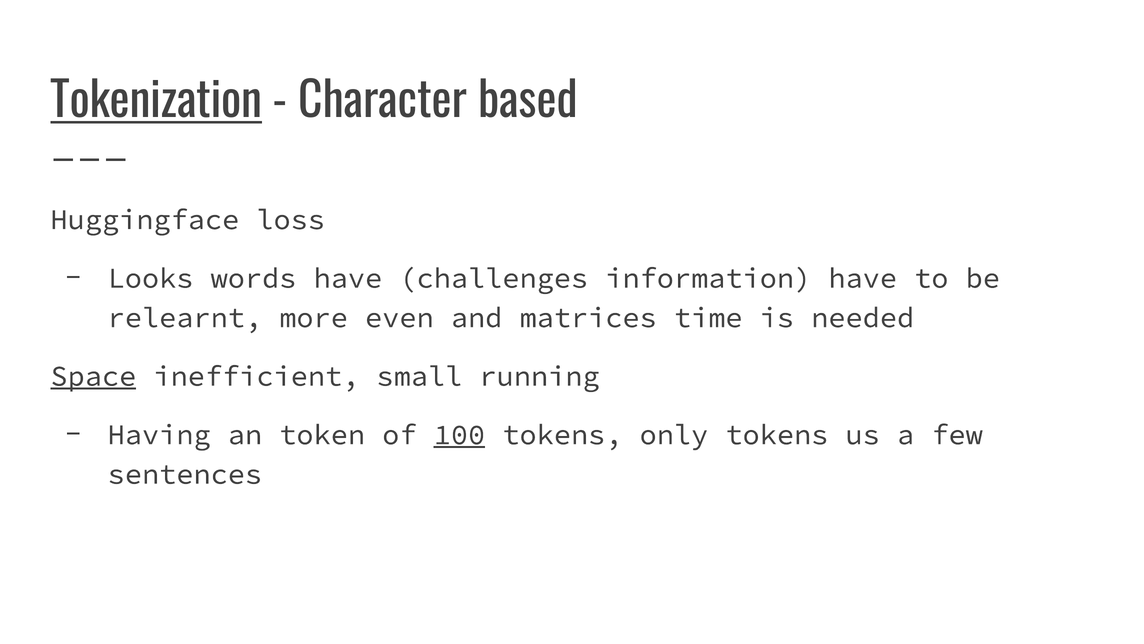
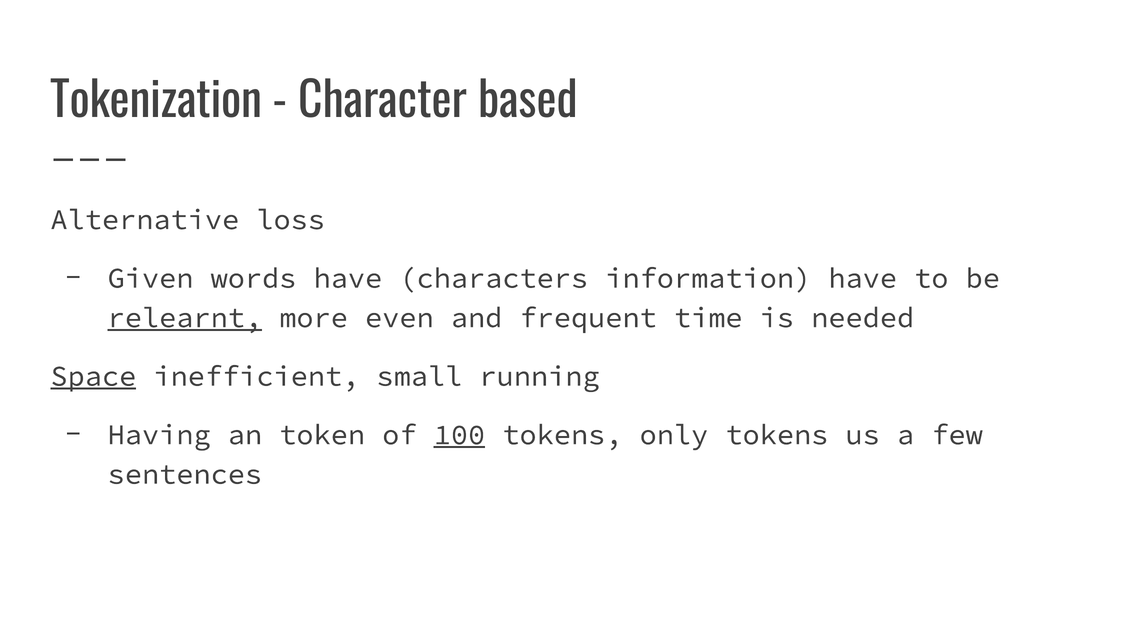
Tokenization underline: present -> none (156, 102)
Huggingface: Huggingface -> Alternative (145, 219)
Looks: Looks -> Given (151, 278)
challenges: challenges -> characters (494, 278)
relearnt underline: none -> present (185, 317)
matrices: matrices -> frequent (588, 317)
